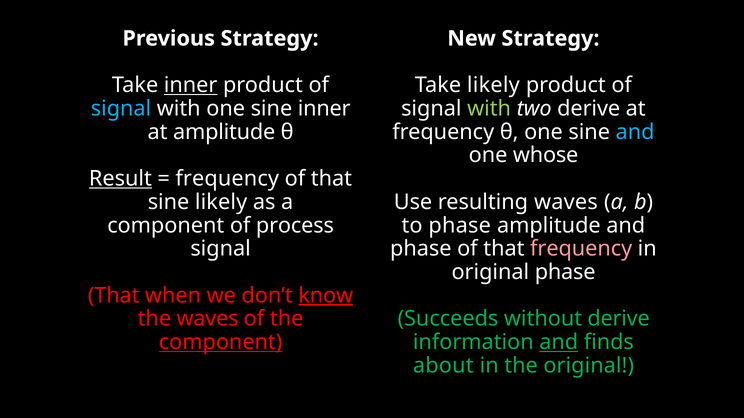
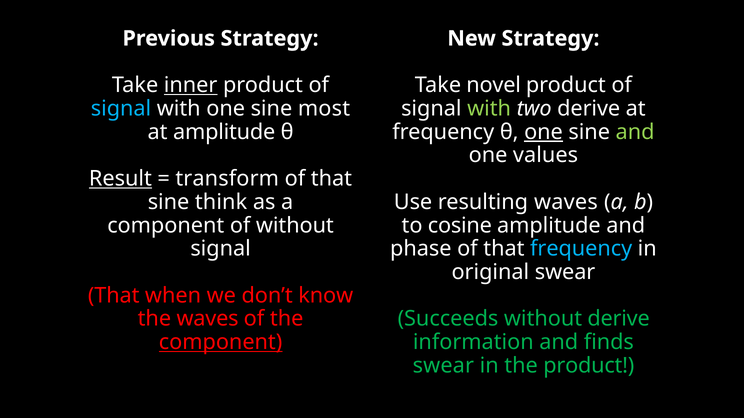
Take likely: likely -> novel (494, 85)
sine inner: inner -> most (324, 109)
one underline: none -> present (543, 132)
and colour: light blue -> light green (635, 132)
whose: whose -> values (546, 155)
frequency: frequency -> transform (227, 179)
sine likely: likely -> think (221, 202)
of process: process -> without (295, 226)
to phase: phase -> cosine (460, 226)
frequency colour: pink -> light blue (581, 249)
original phase: phase -> swear (565, 272)
know underline: present -> none (326, 296)
and underline: present -> none (559, 343)
about: about -> swear (443, 366)
the original: original -> product (589, 366)
